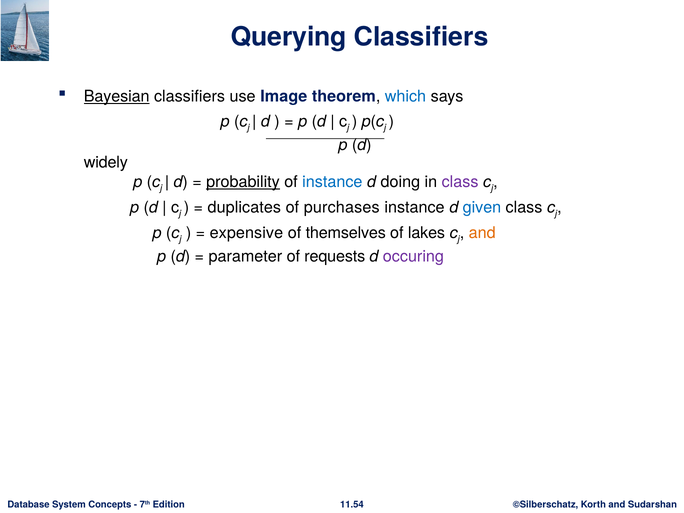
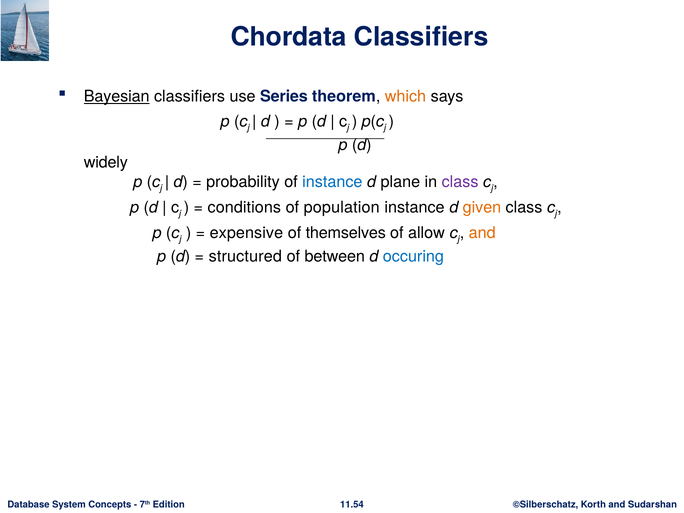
Querying: Querying -> Chordata (289, 37)
Image: Image -> Series (284, 96)
which colour: blue -> orange (405, 96)
probability underline: present -> none (243, 182)
doing: doing -> plane (400, 182)
duplicates: duplicates -> conditions (244, 207)
purchases: purchases -> population (342, 207)
given colour: blue -> orange (482, 207)
lakes: lakes -> allow (426, 233)
parameter: parameter -> structured (245, 257)
requests: requests -> between (335, 257)
occuring colour: purple -> blue (413, 257)
